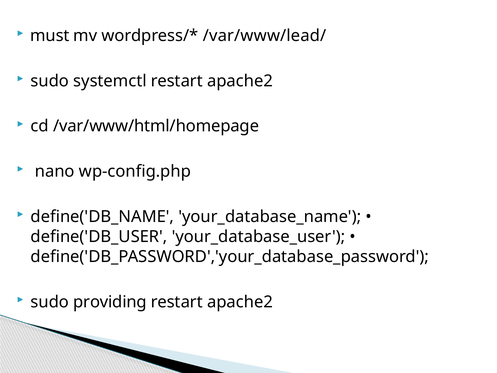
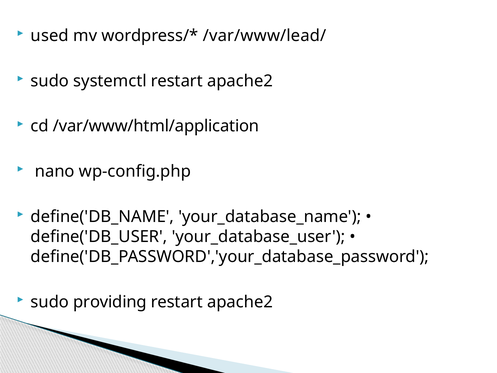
must: must -> used (50, 36)
/var/www/html/homepage: /var/www/html/homepage -> /var/www/html/application (156, 126)
